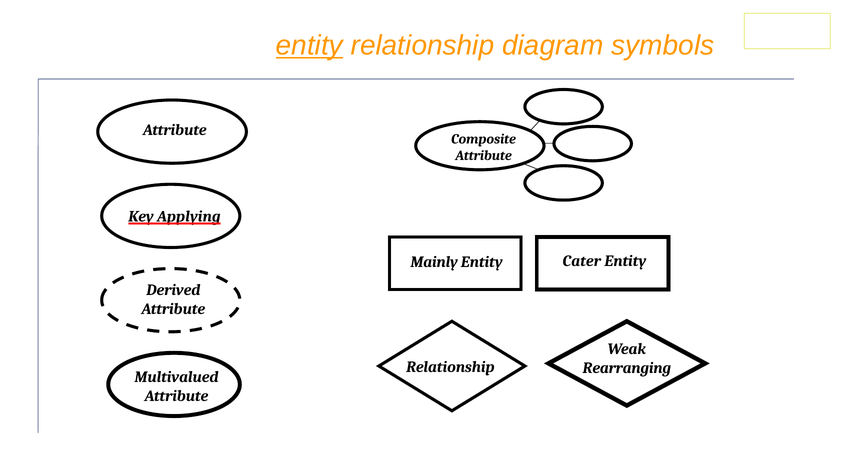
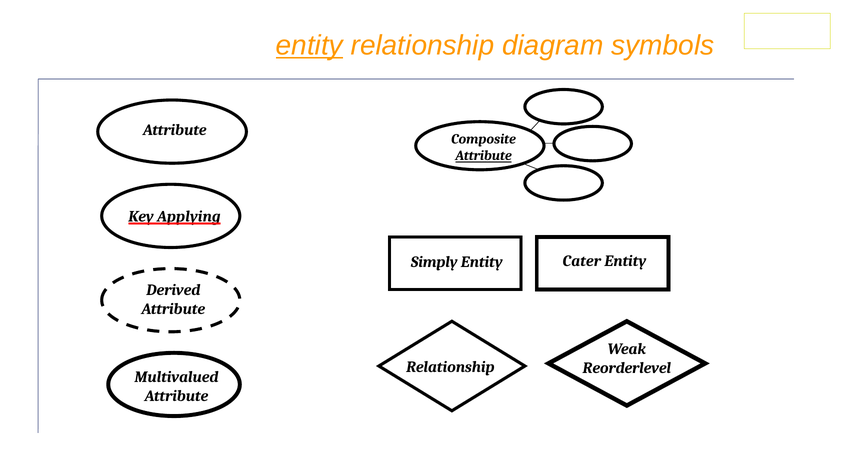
Attribute underline: none -> present (484, 156)
Mainly: Mainly -> Simply (434, 262)
Rearranging: Rearranging -> Reorderlevel (627, 368)
